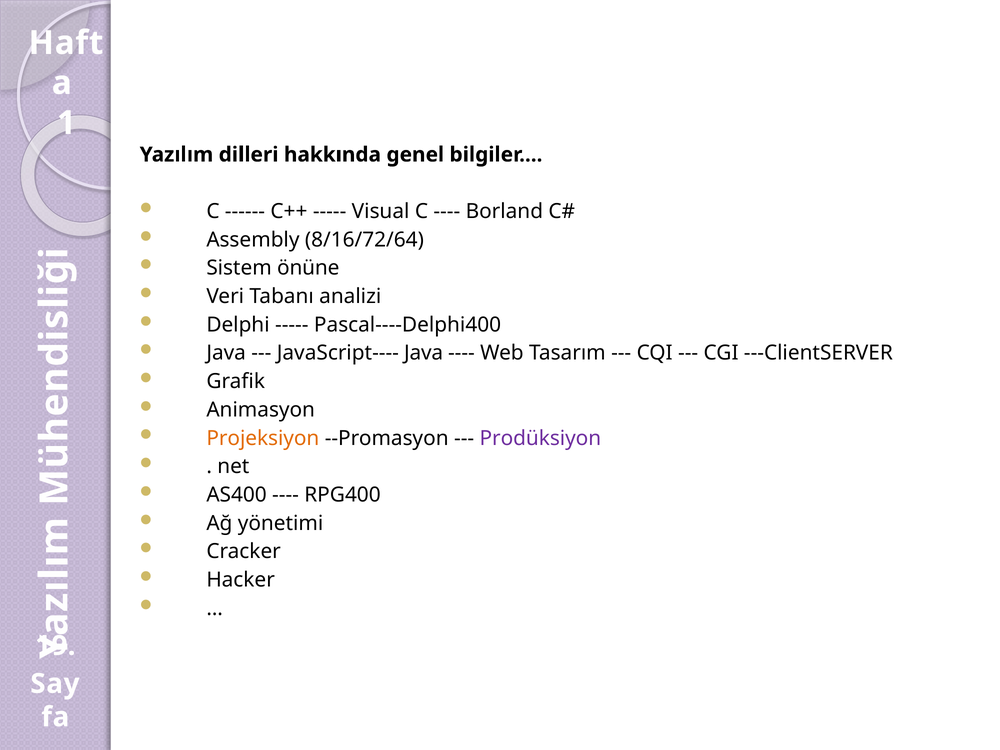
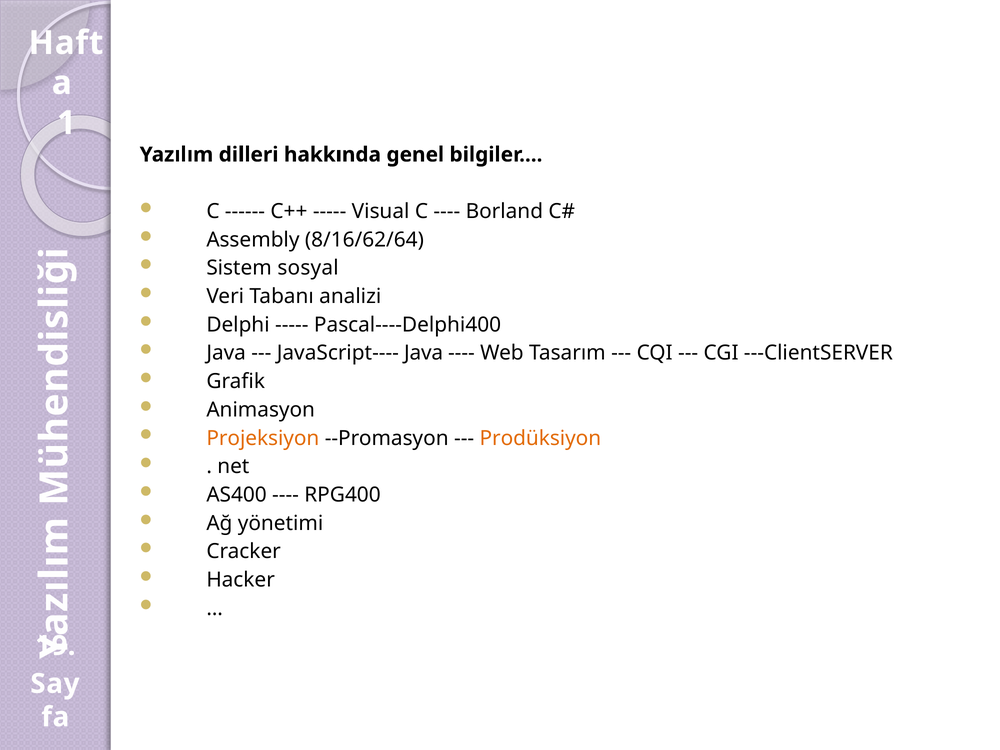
8/16/72/64: 8/16/72/64 -> 8/16/62/64 (364, 240)
önüne: önüne -> sosyal (308, 268)
Prodüksiyon colour: purple -> orange (540, 438)
